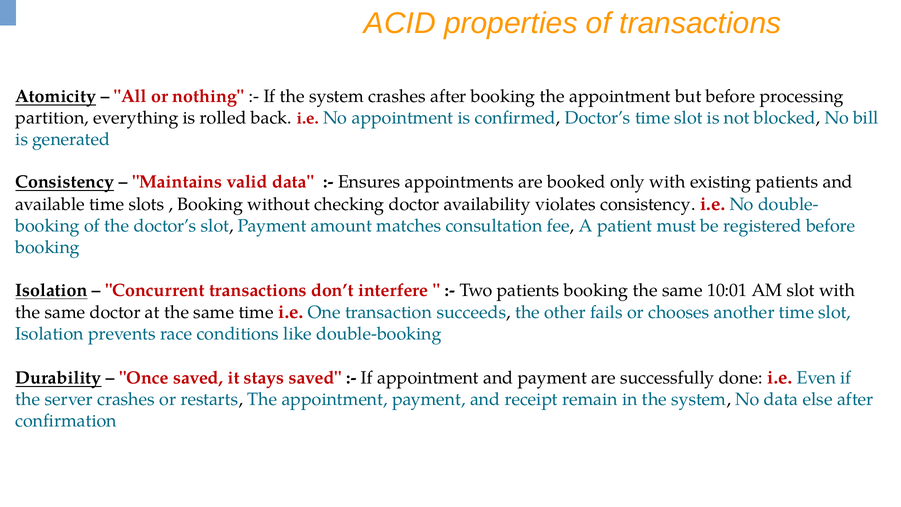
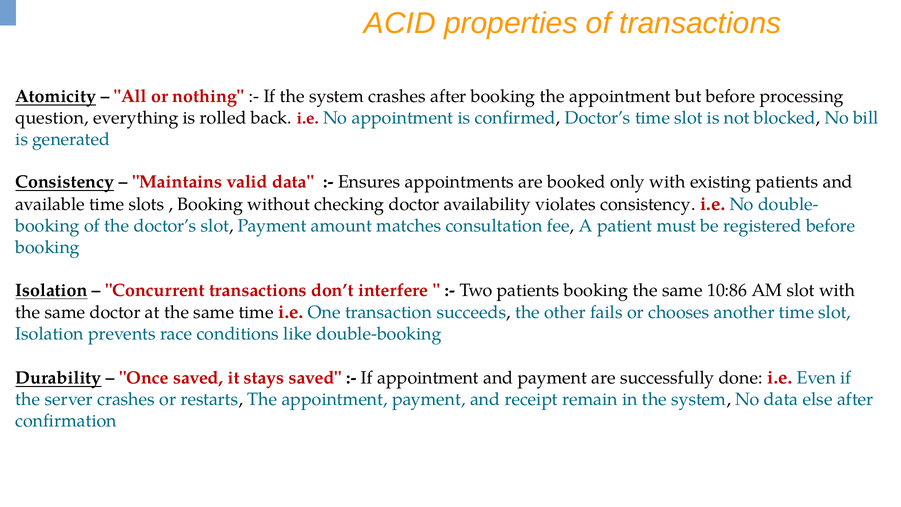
partition: partition -> question (52, 118)
10:01: 10:01 -> 10:86 (727, 290)
